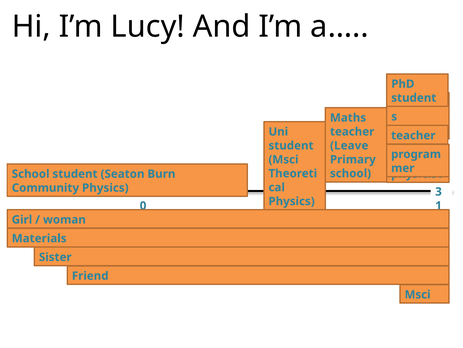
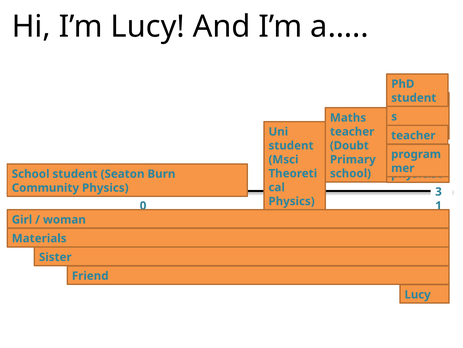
Leave: Leave -> Doubt (349, 145)
Msci: Msci -> Lucy (418, 294)
